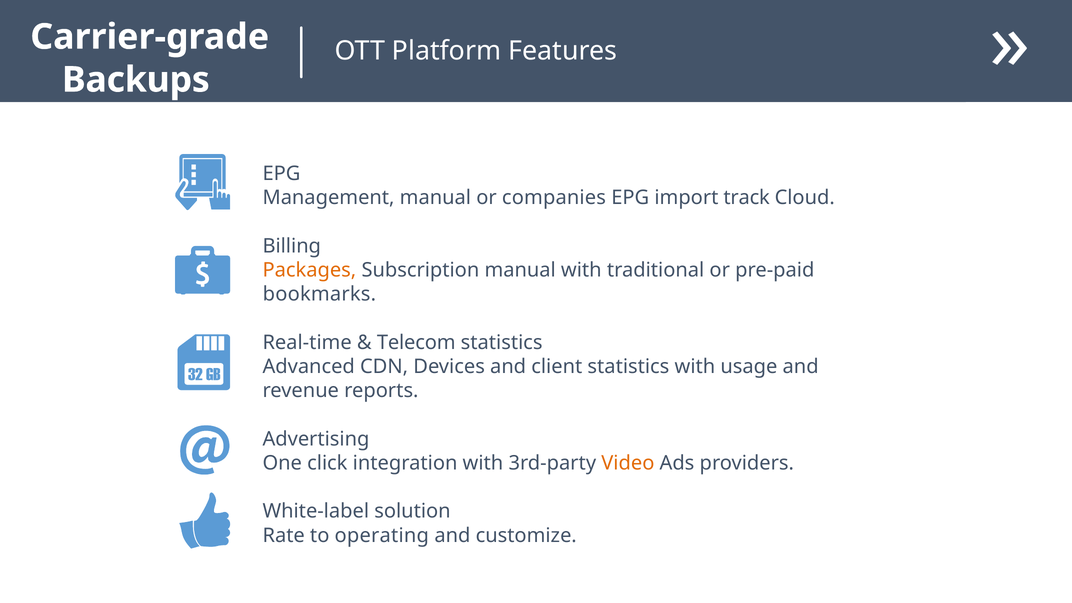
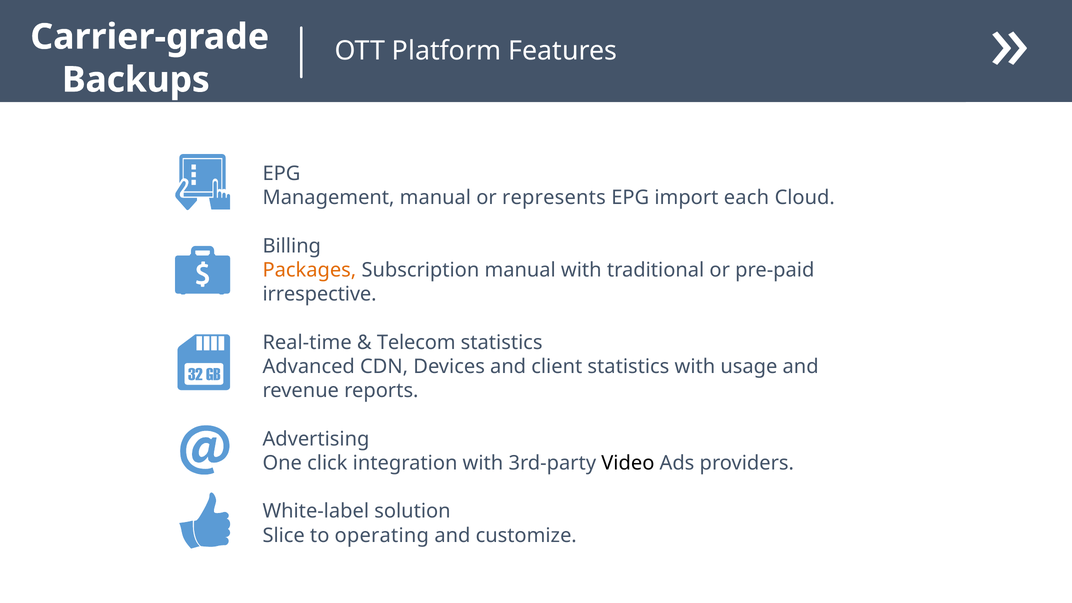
companies: companies -> represents (554, 198)
track: track -> each (746, 198)
bookmarks: bookmarks -> irrespective (320, 294)
Video colour: orange -> black (628, 463)
Rate: Rate -> Slice (284, 535)
